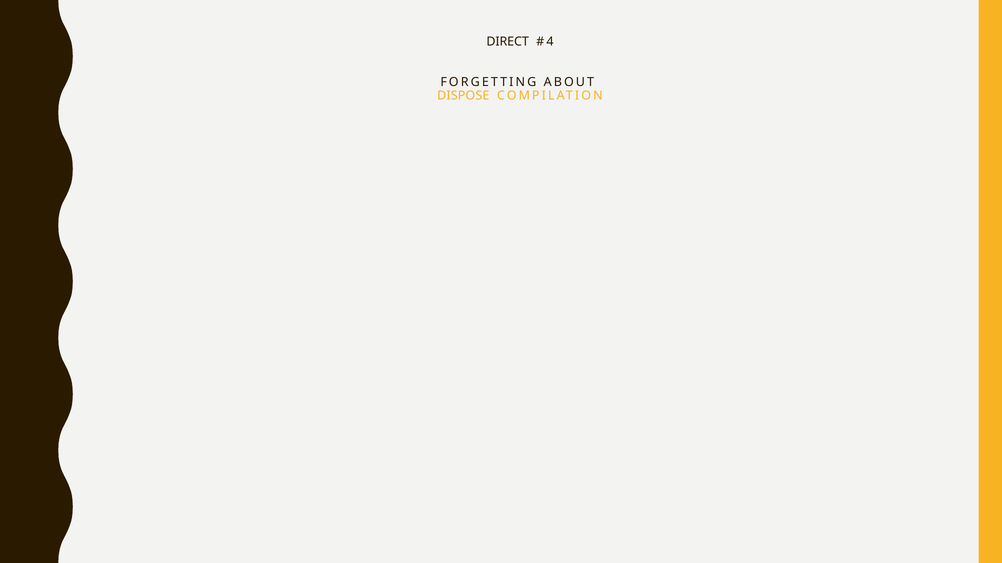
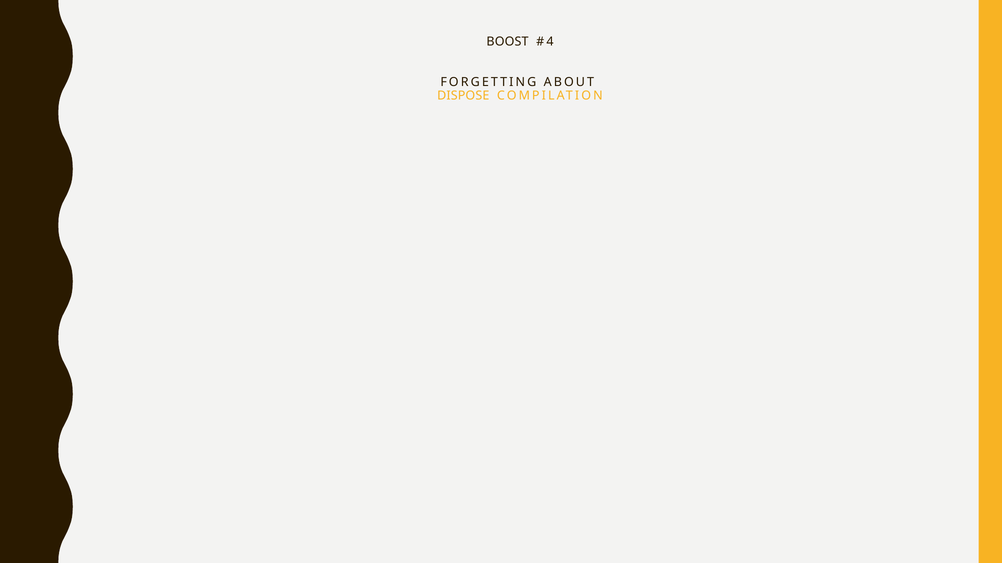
DIRECT: DIRECT -> BOOST (508, 42)
